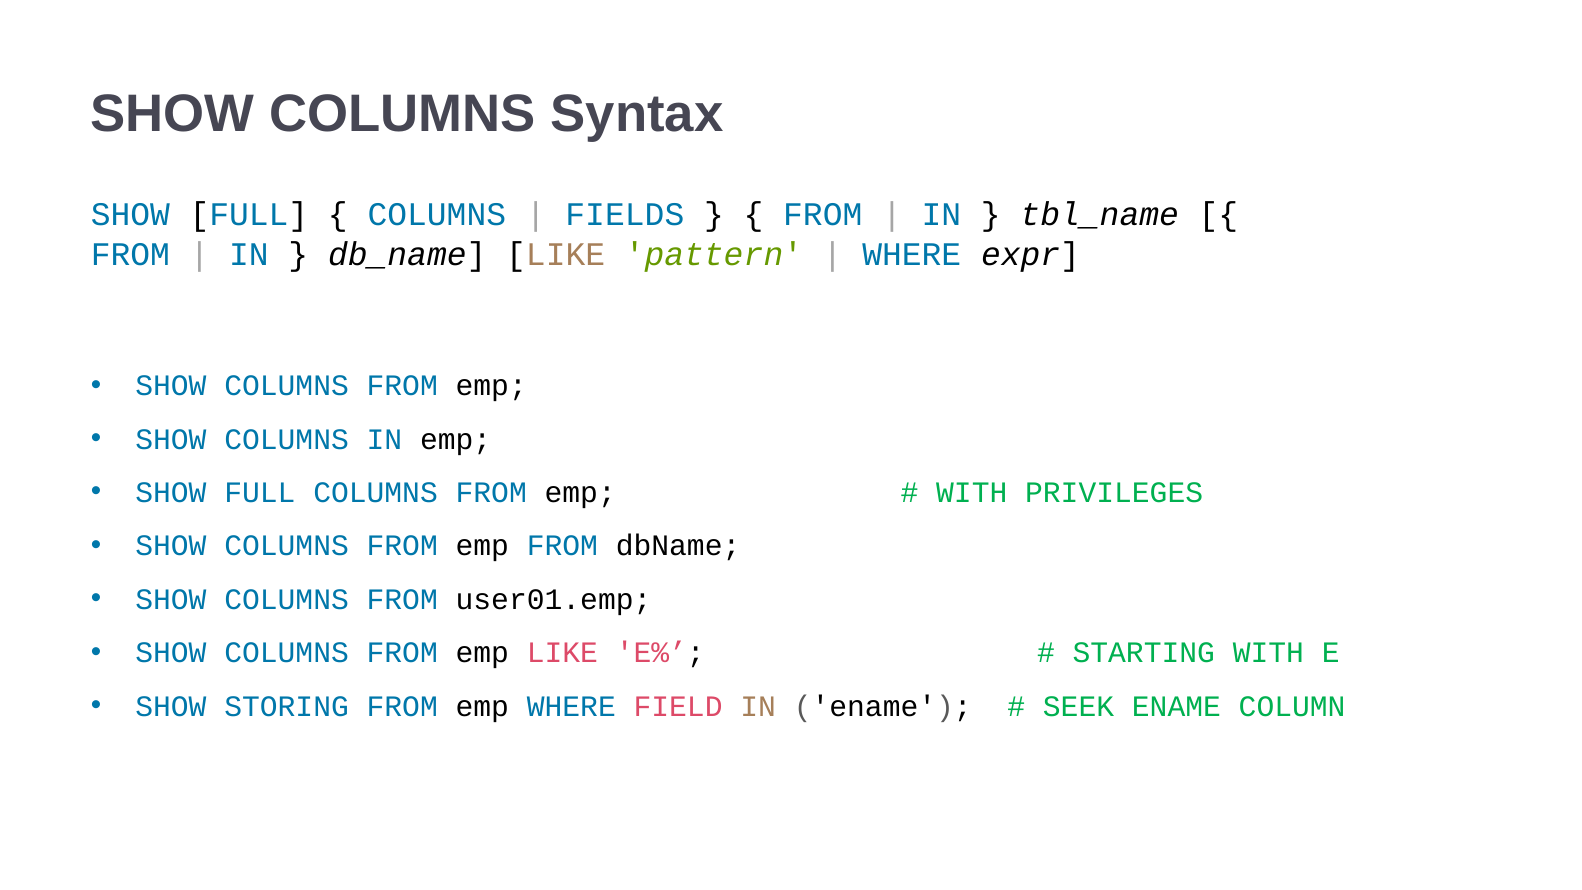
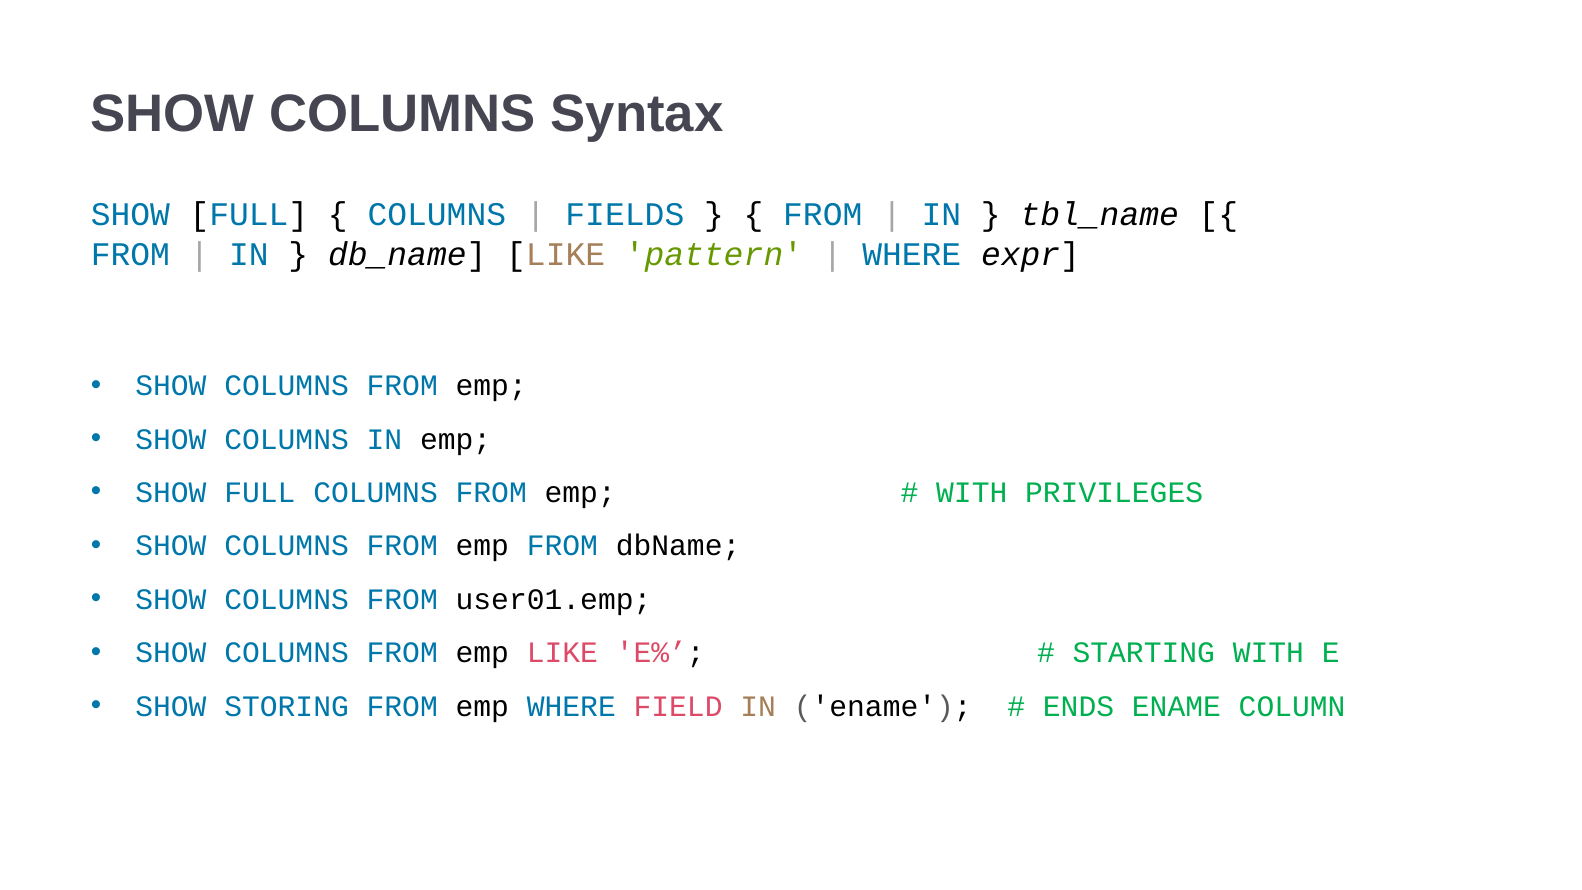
SEEK: SEEK -> ENDS (1079, 706)
